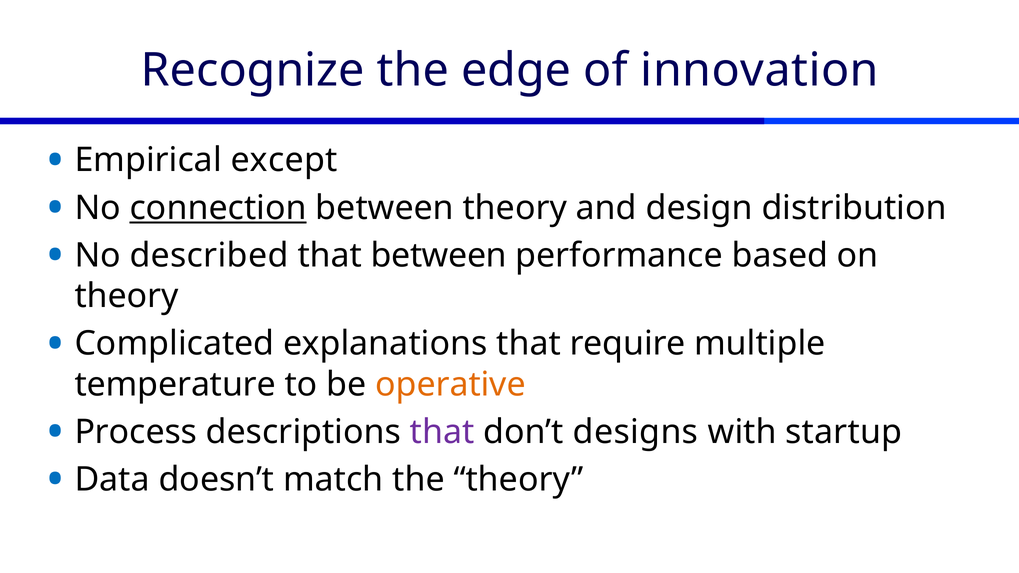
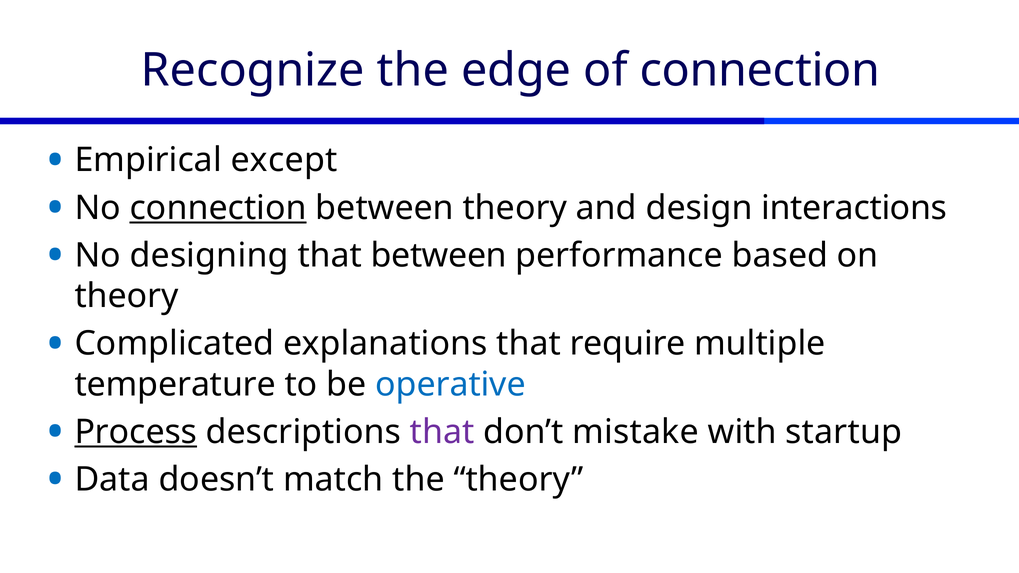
of innovation: innovation -> connection (760, 70)
distribution: distribution -> interactions (854, 208)
described: described -> designing (209, 255)
operative colour: orange -> blue (451, 385)
Process underline: none -> present (136, 432)
designs: designs -> mistake (636, 432)
